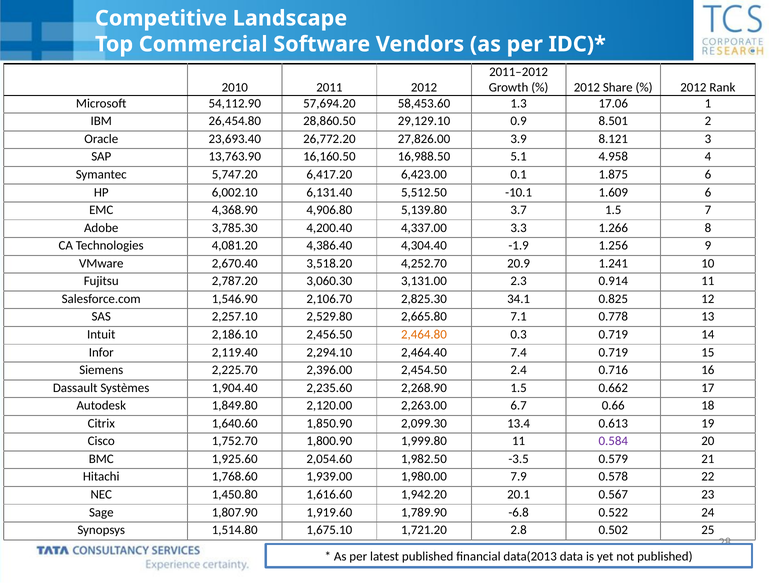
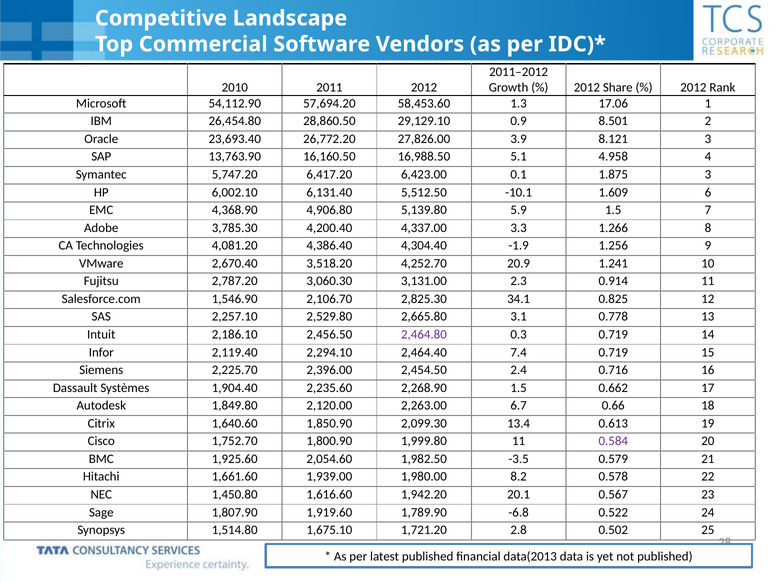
1.875 6: 6 -> 3 (708, 175)
3.7: 3.7 -> 5.9 (519, 210)
7.1: 7.1 -> 3.1 (519, 317)
2,464.80 colour: orange -> purple (424, 335)
1,768.60: 1,768.60 -> 1,661.60 (235, 477)
7.9: 7.9 -> 8.2 (519, 477)
